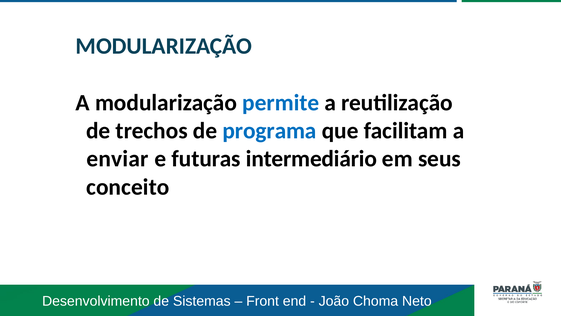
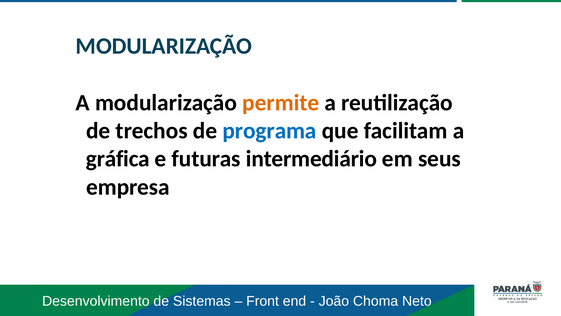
permite colour: blue -> orange (281, 103)
enviar: enviar -> gráfica (118, 159)
conceito: conceito -> empresa (128, 187)
